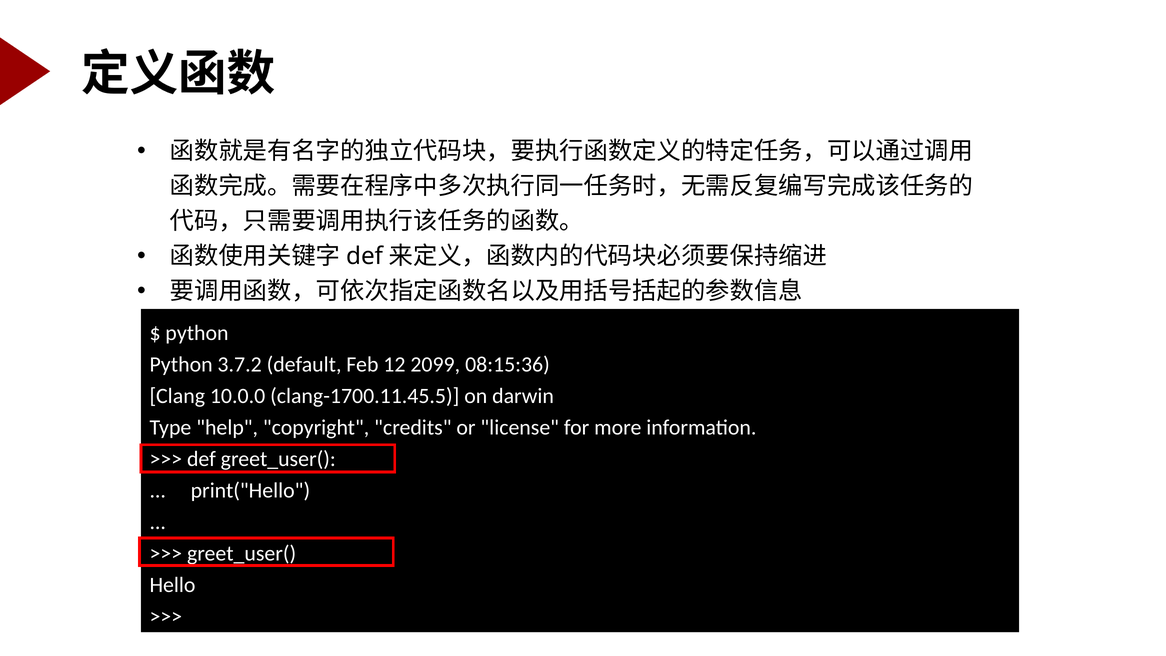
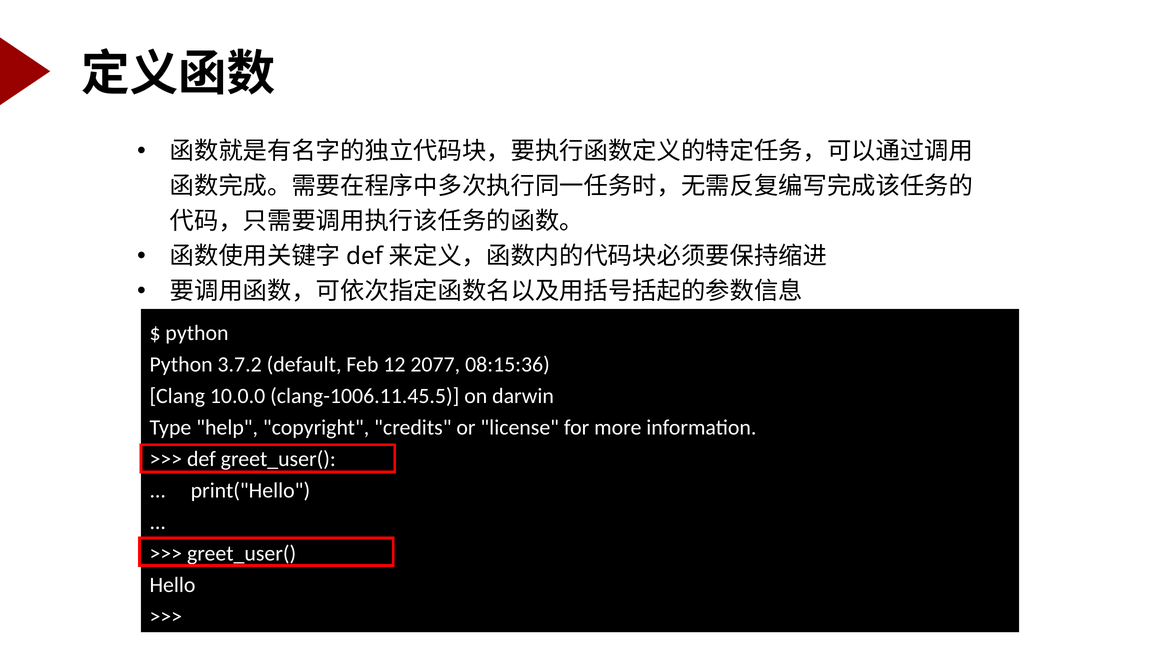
2099: 2099 -> 2077 (435, 364)
clang-1700.11.45.5: clang-1700.11.45.5 -> clang-1006.11.45.5 (365, 396)
